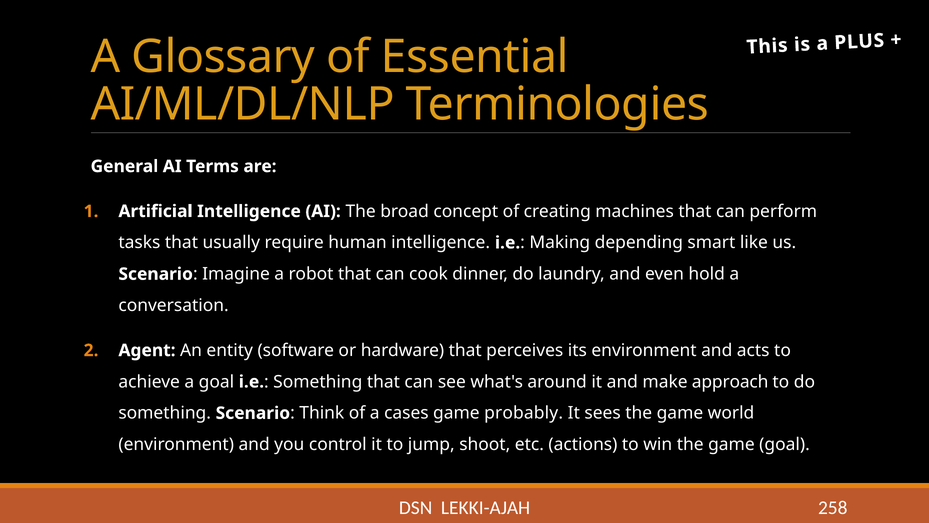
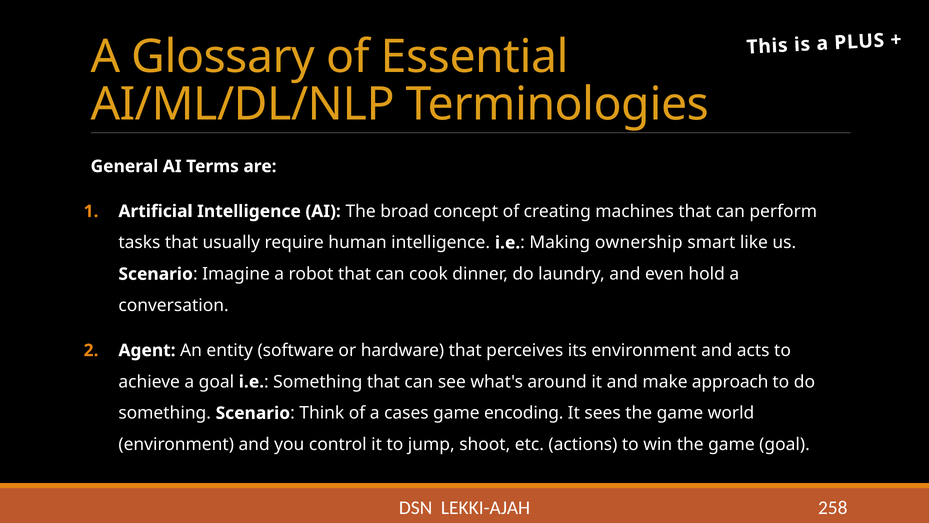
depending: depending -> ownership (639, 243)
probably: probably -> encoding (524, 413)
